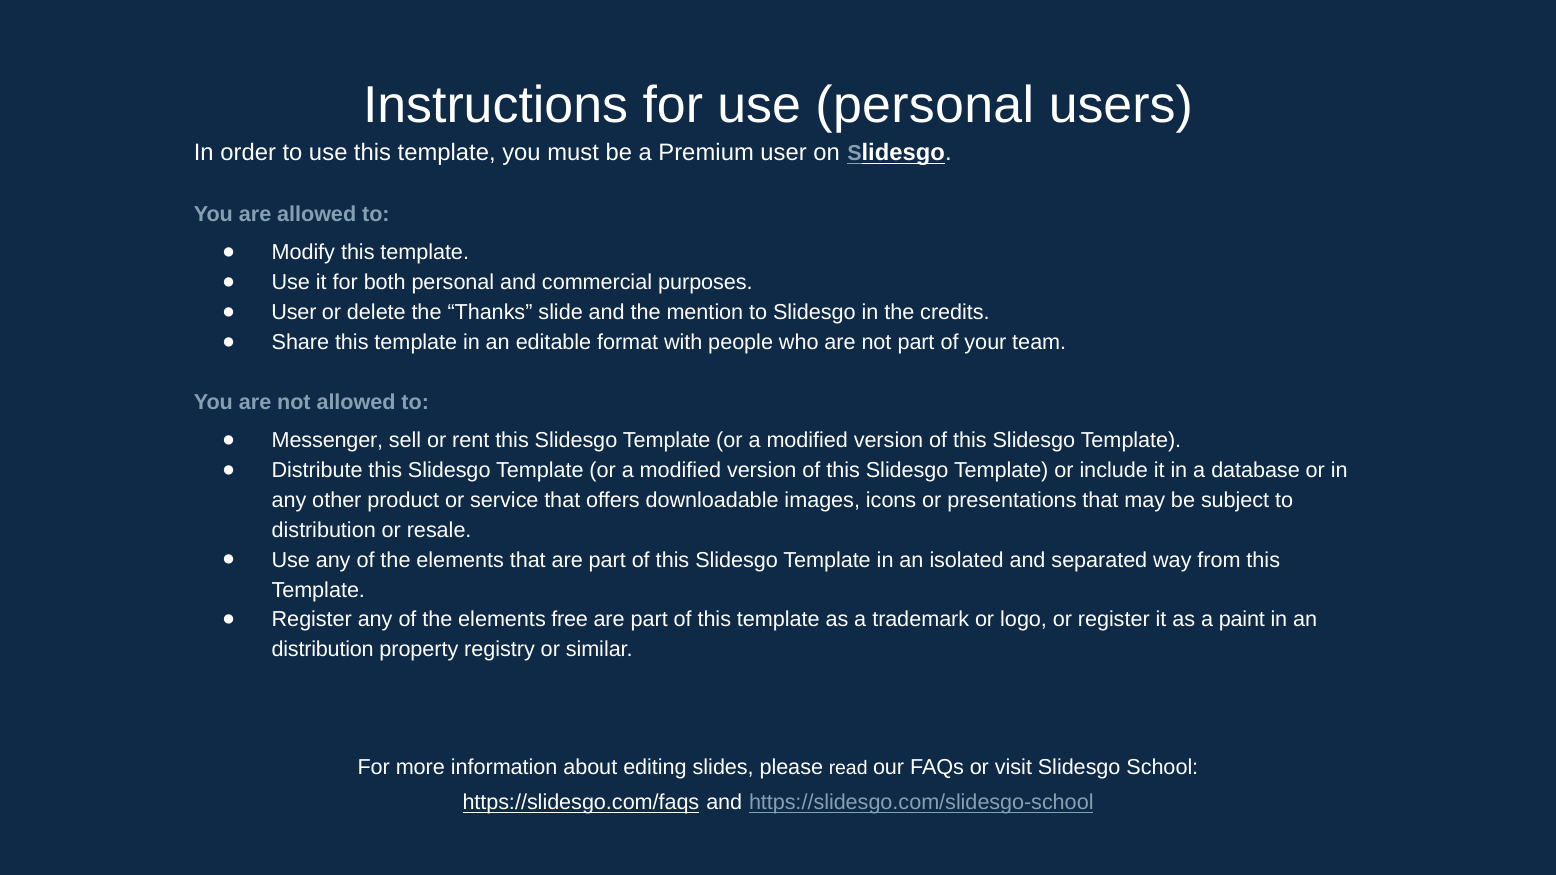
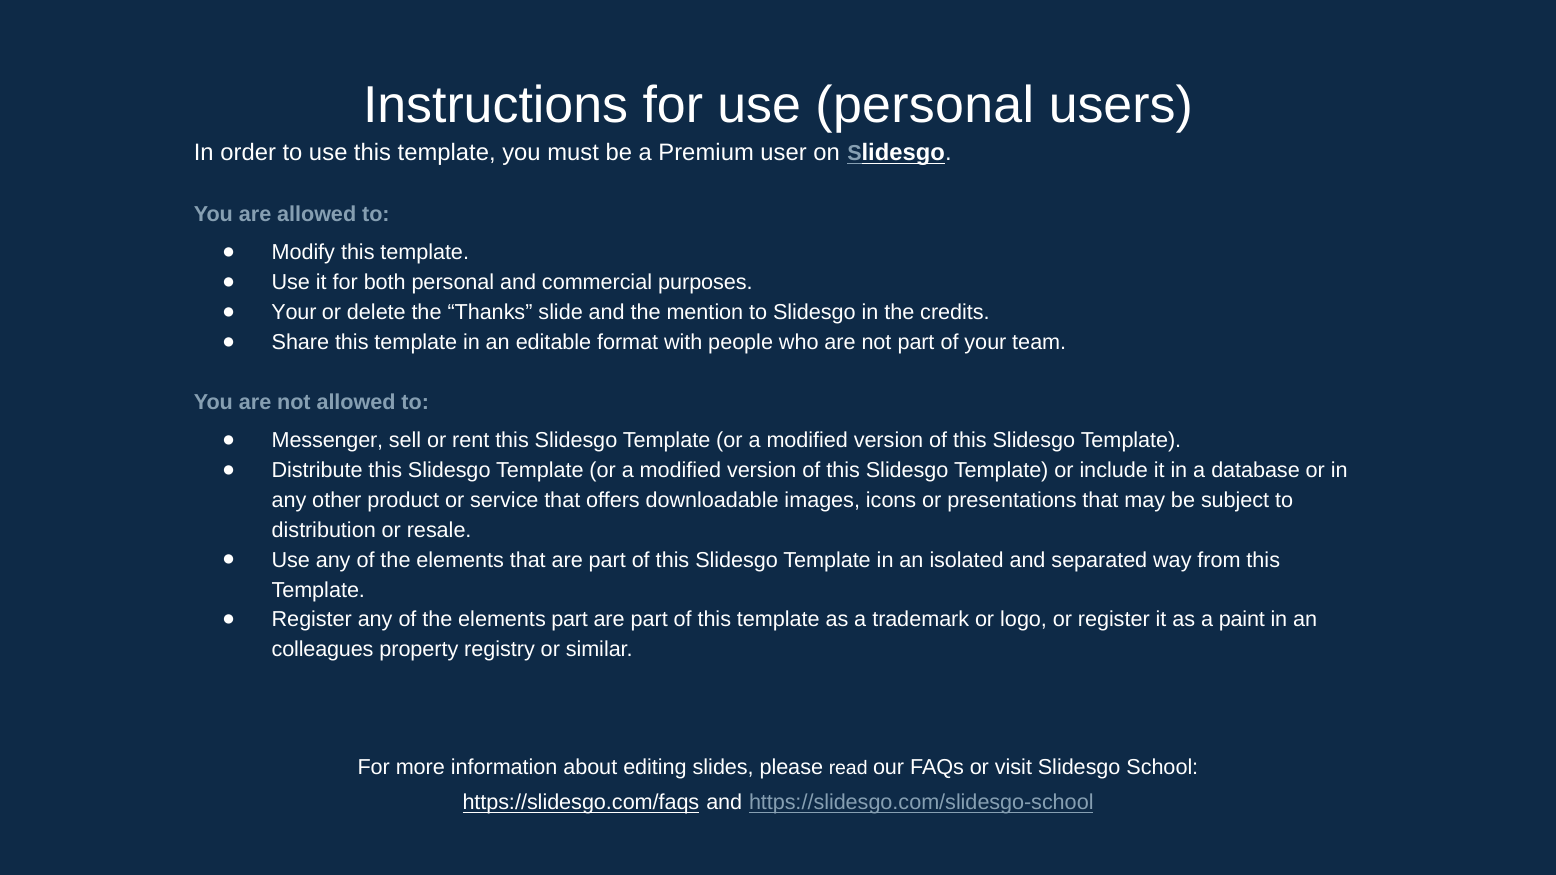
User: User -> Your (294, 313)
elements free: free -> part (570, 620)
distribution: distribution -> colleagues (323, 650)
